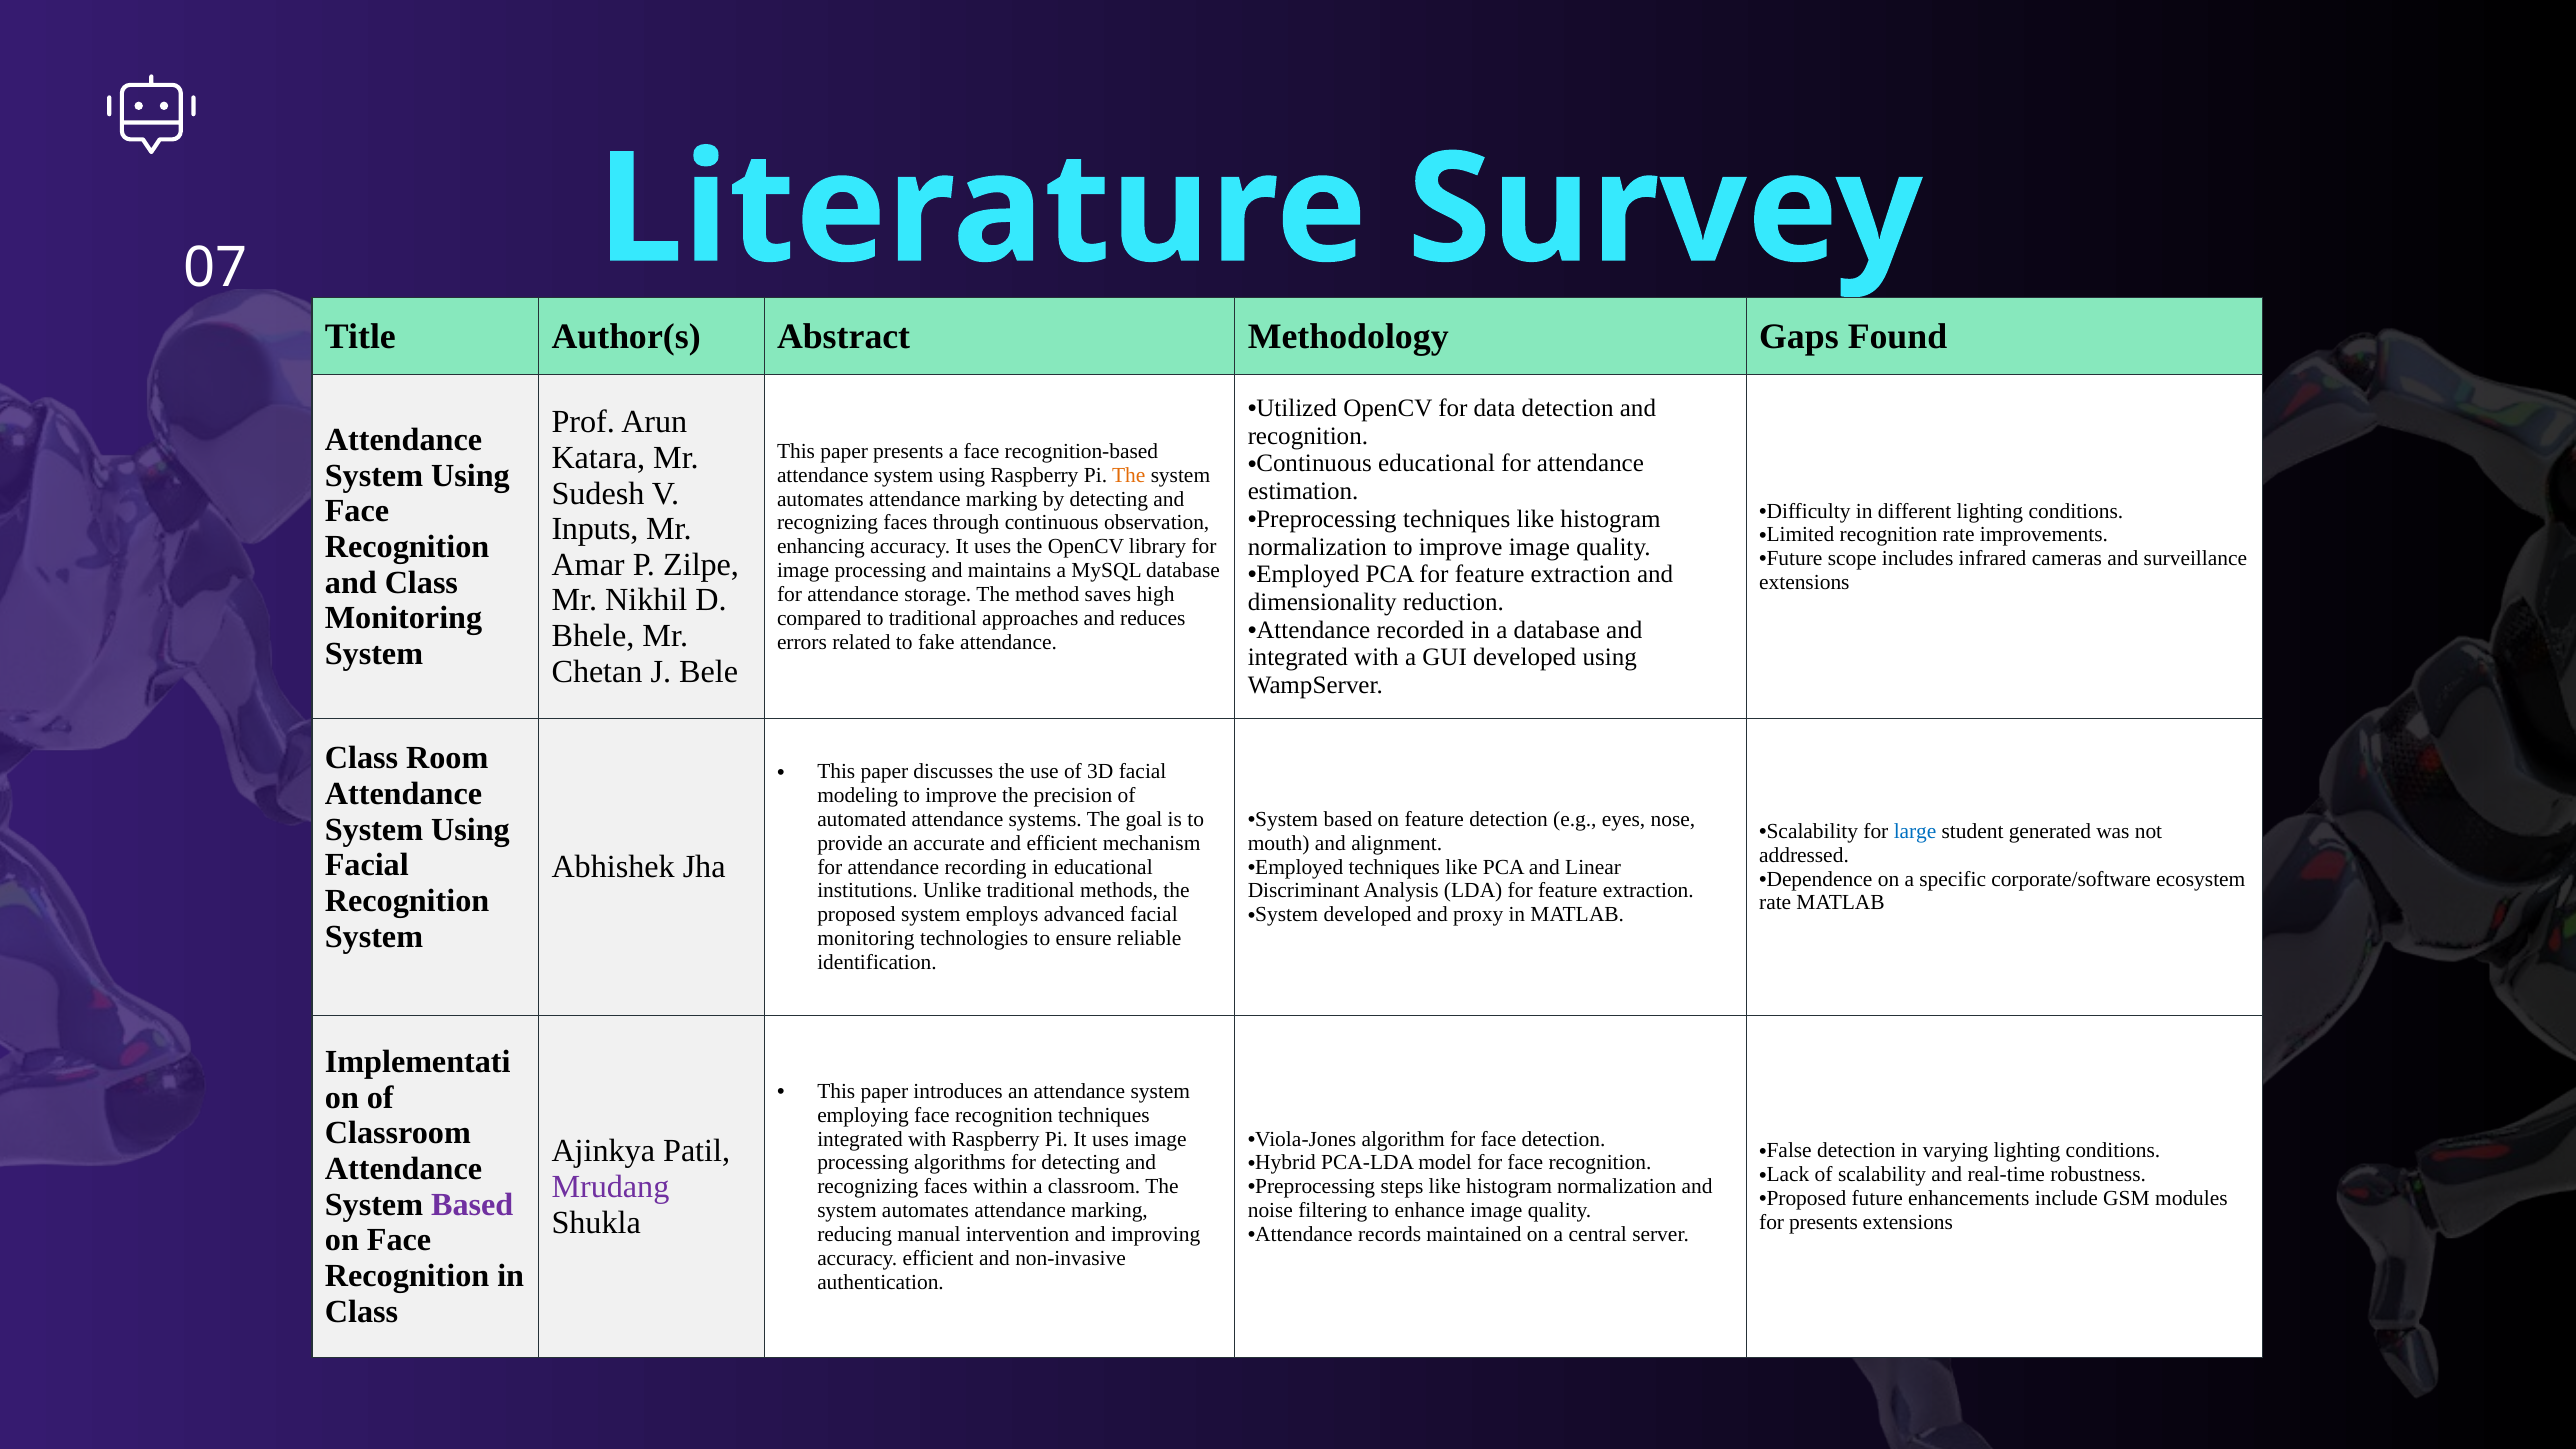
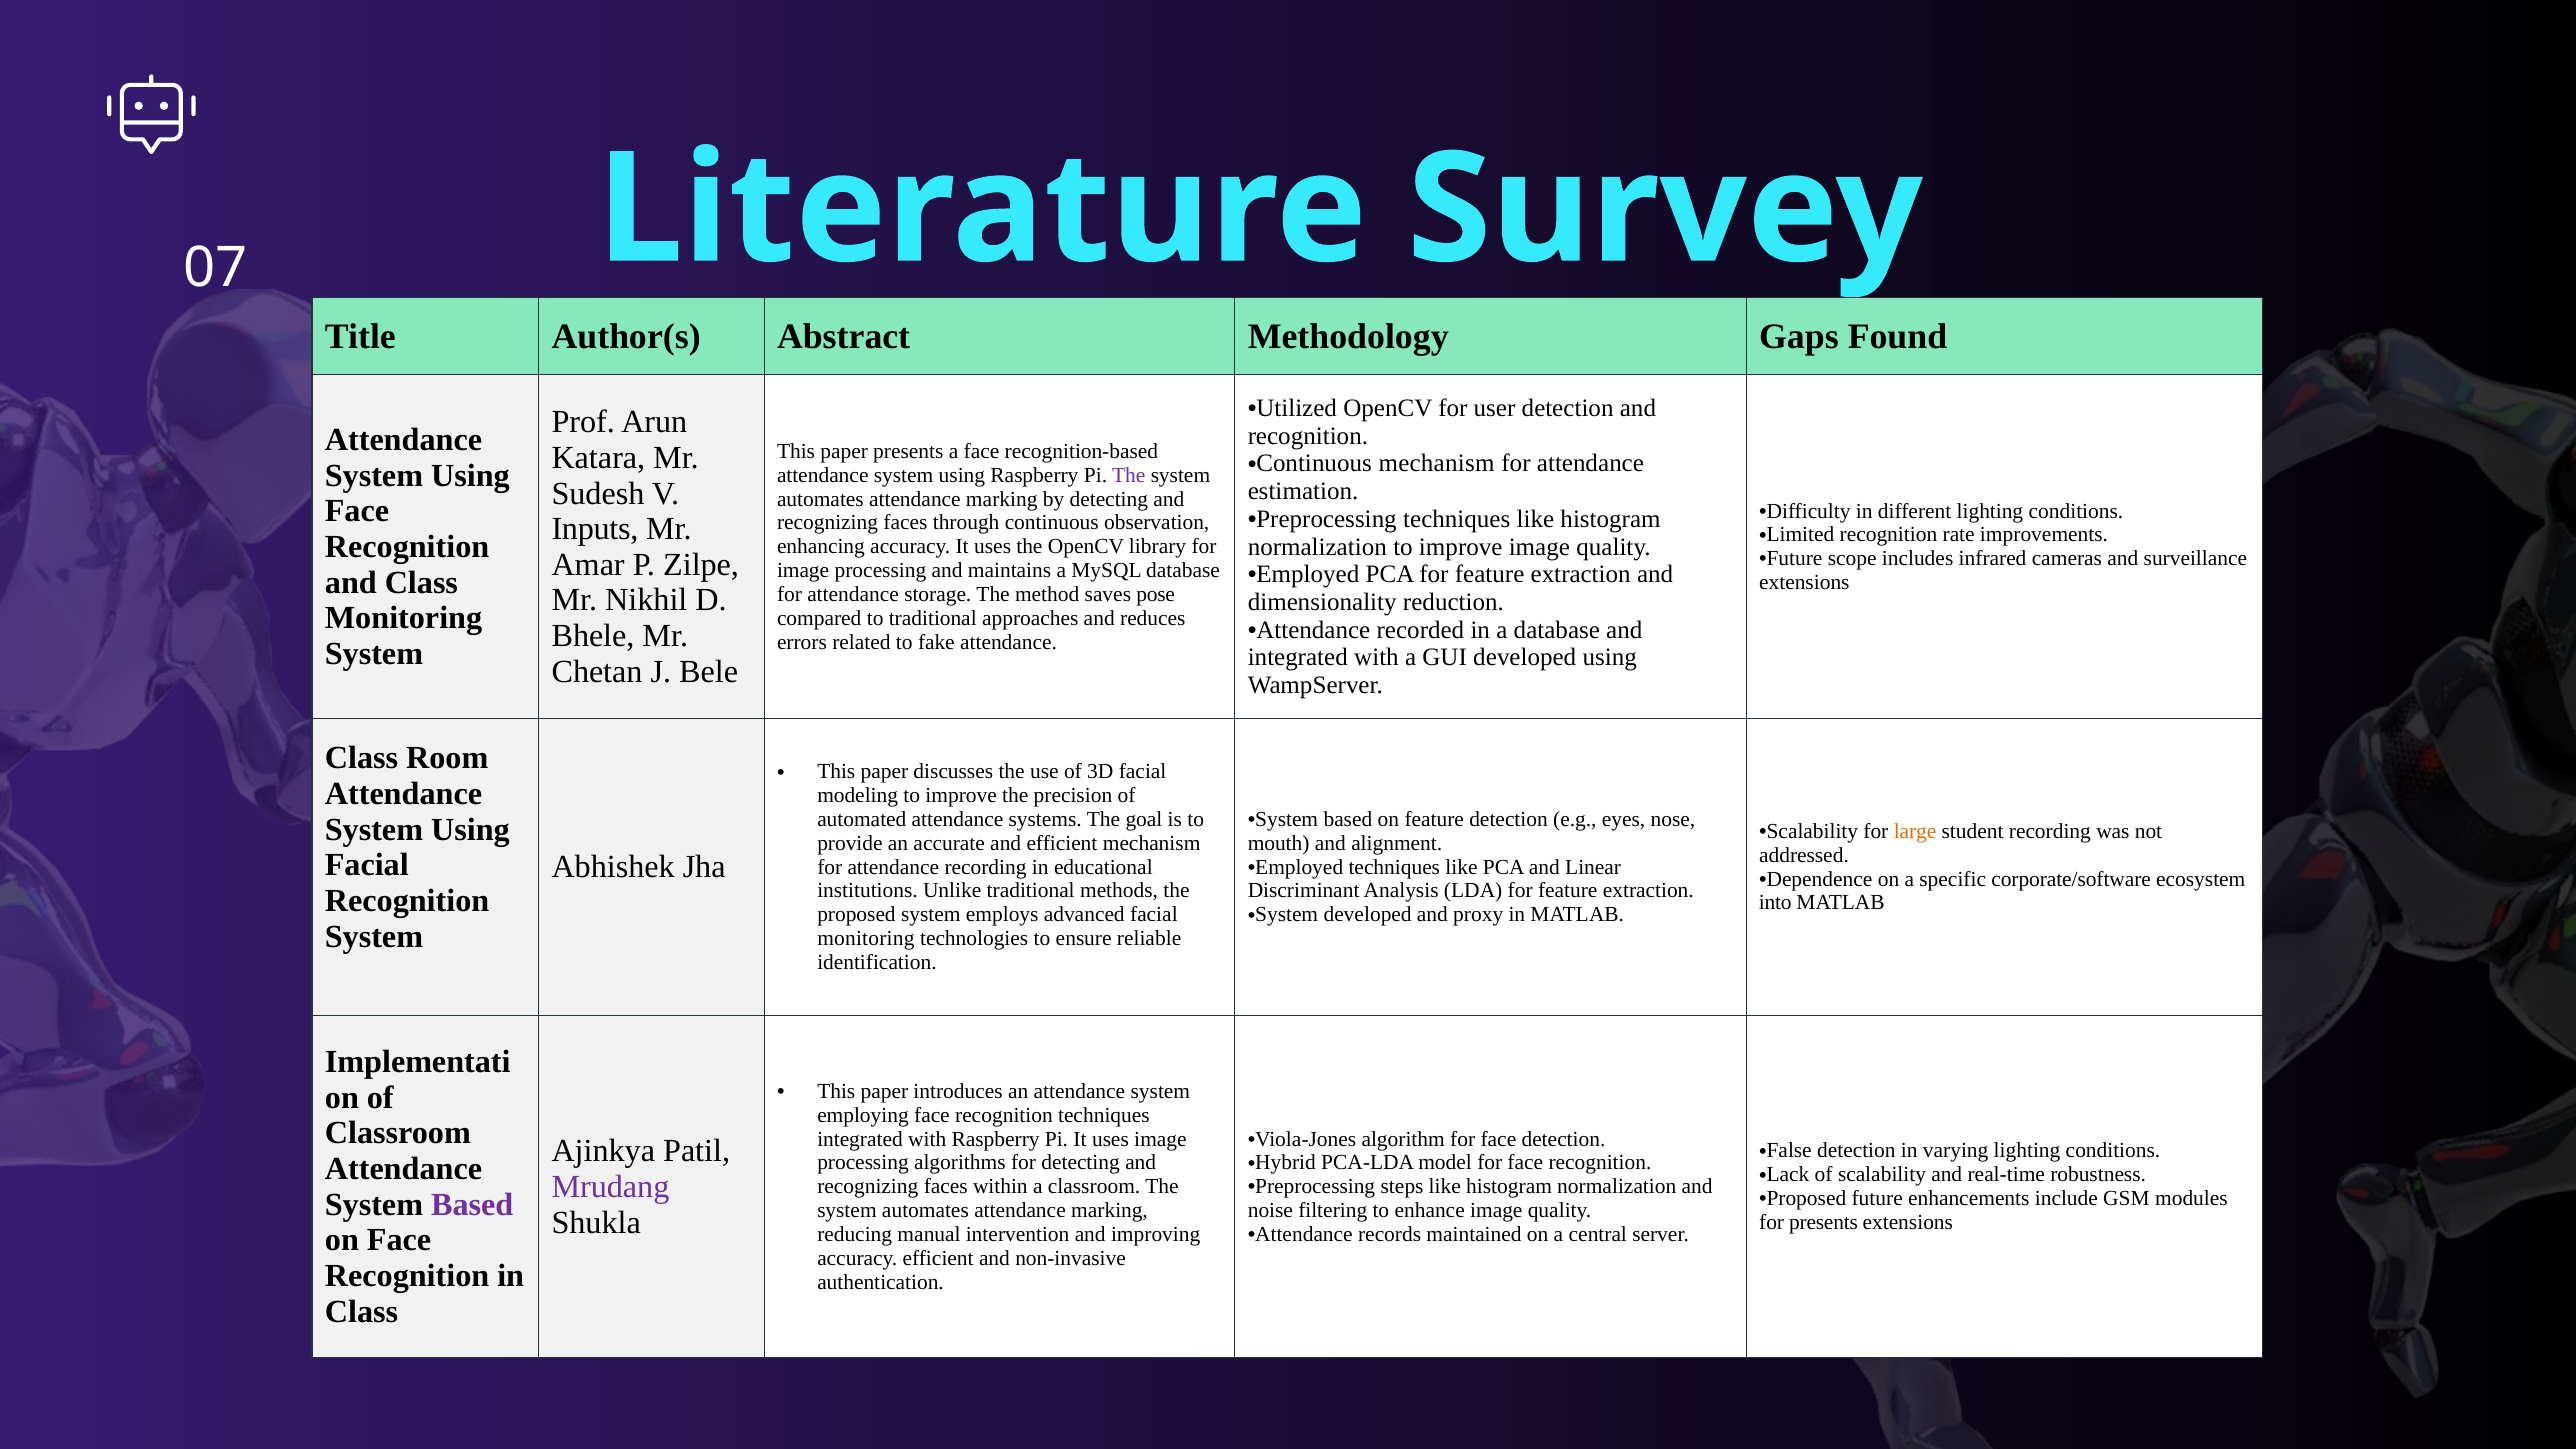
data: data -> user (1495, 408)
Continuous educational: educational -> mechanism (1437, 464)
The colour: orange -> purple (1129, 475)
high: high -> pose (1156, 594)
large colour: blue -> orange (1915, 831)
student generated: generated -> recording (2050, 831)
rate: rate -> into (1775, 903)
